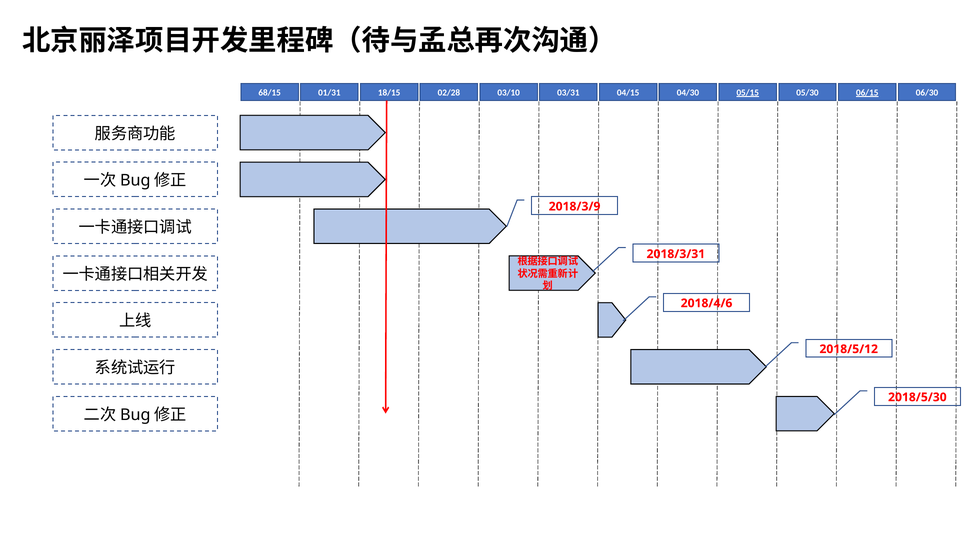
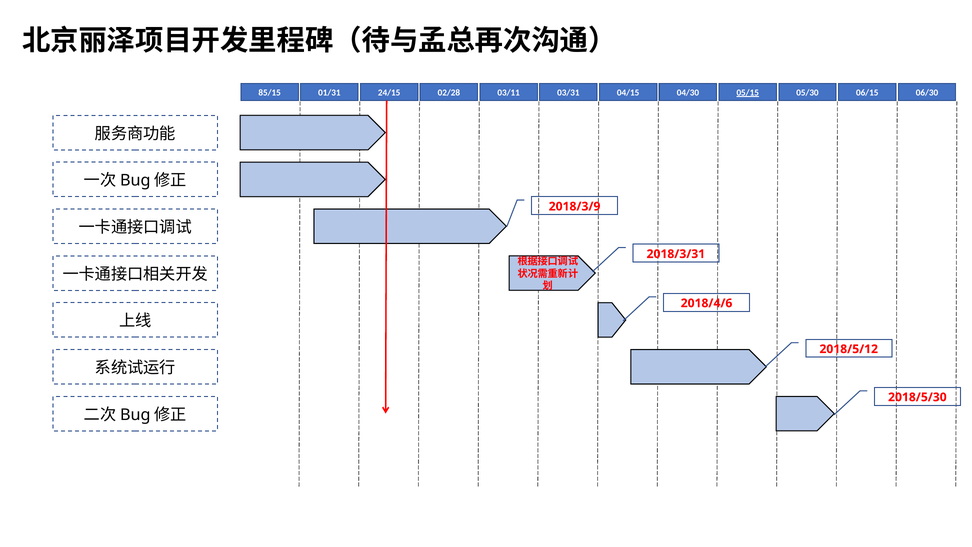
68/15: 68/15 -> 85/15 (270, 93)
18/15: 18/15 -> 24/15 (389, 93)
03/10: 03/10 -> 03/11 (509, 93)
06/15 underline: present -> none (867, 93)
